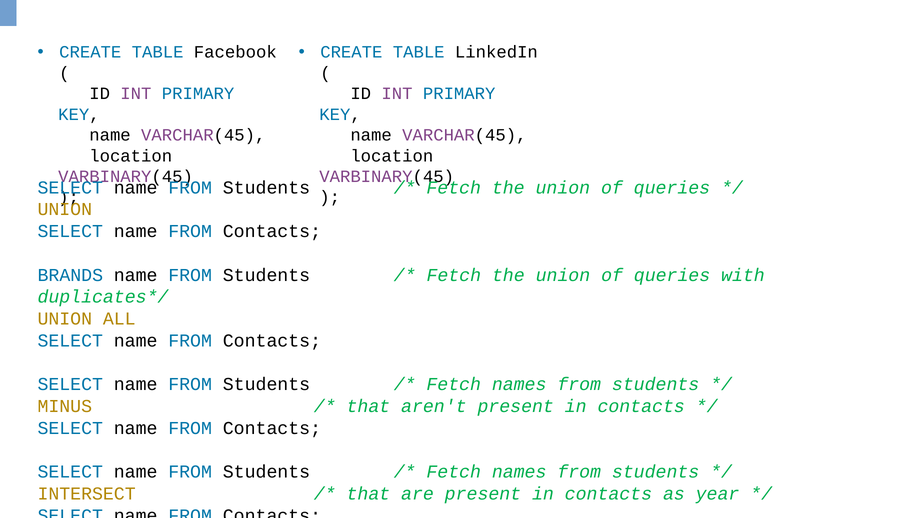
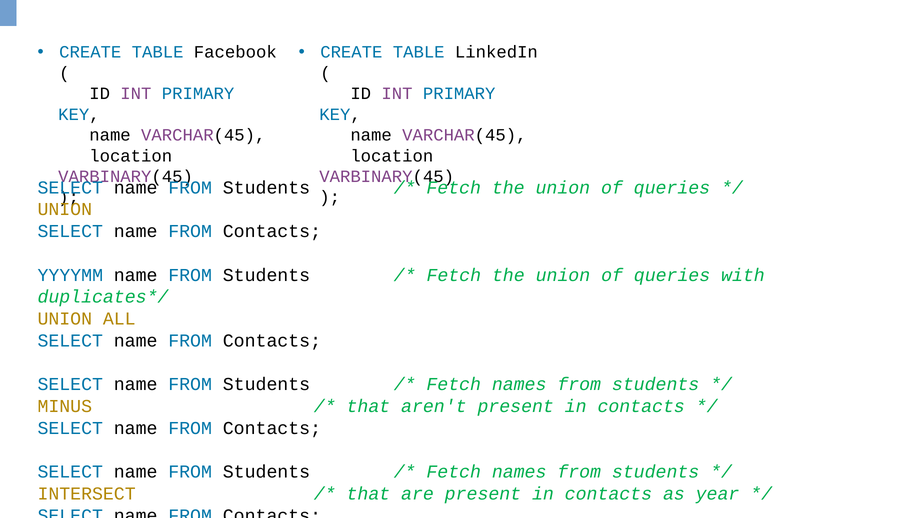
BRANDS: BRANDS -> YYYYMM (70, 275)
